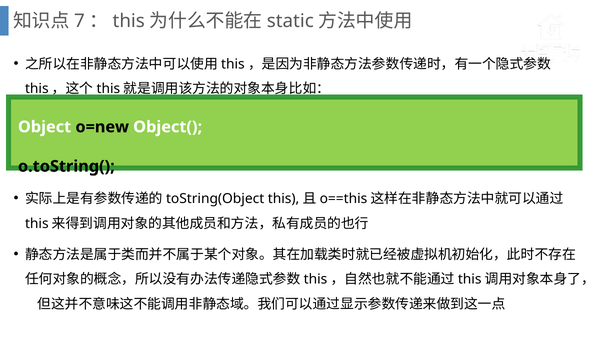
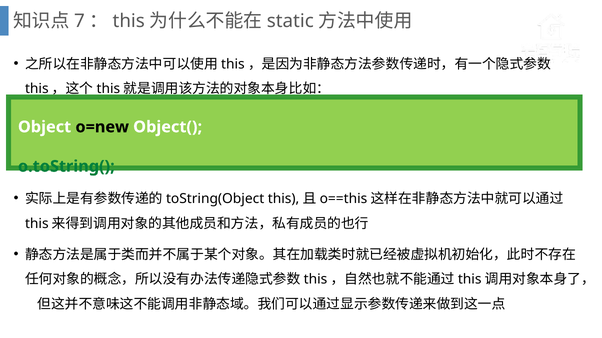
o.toString( colour: black -> green (66, 167)
